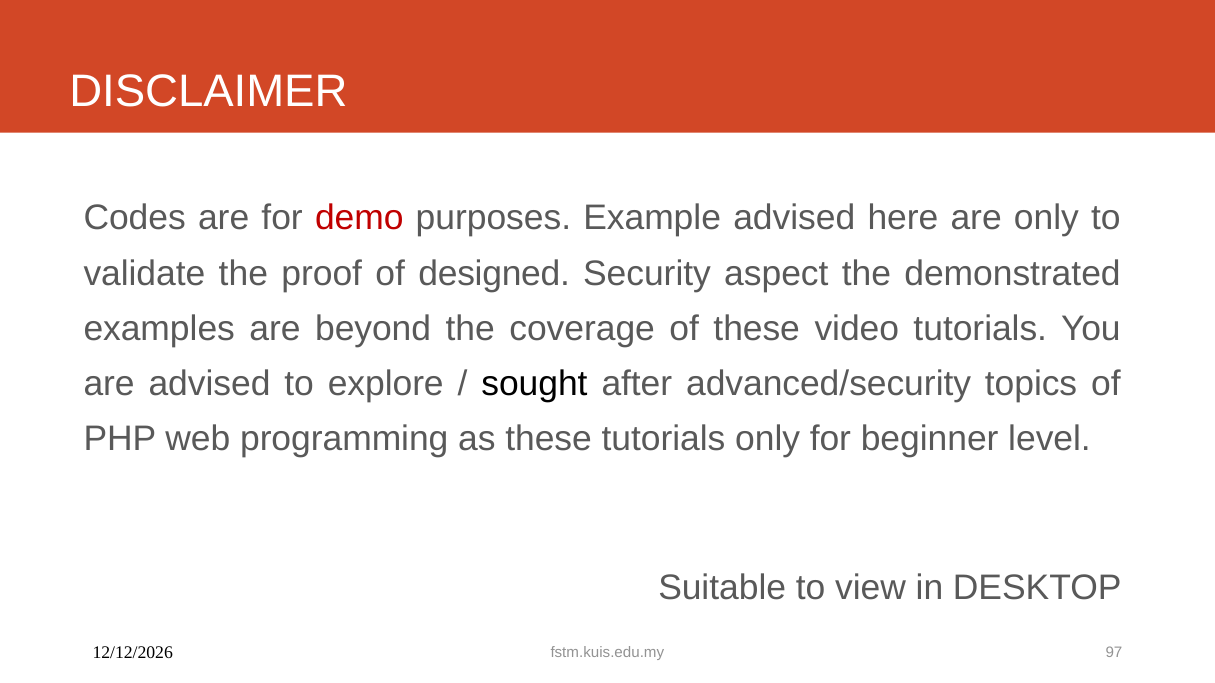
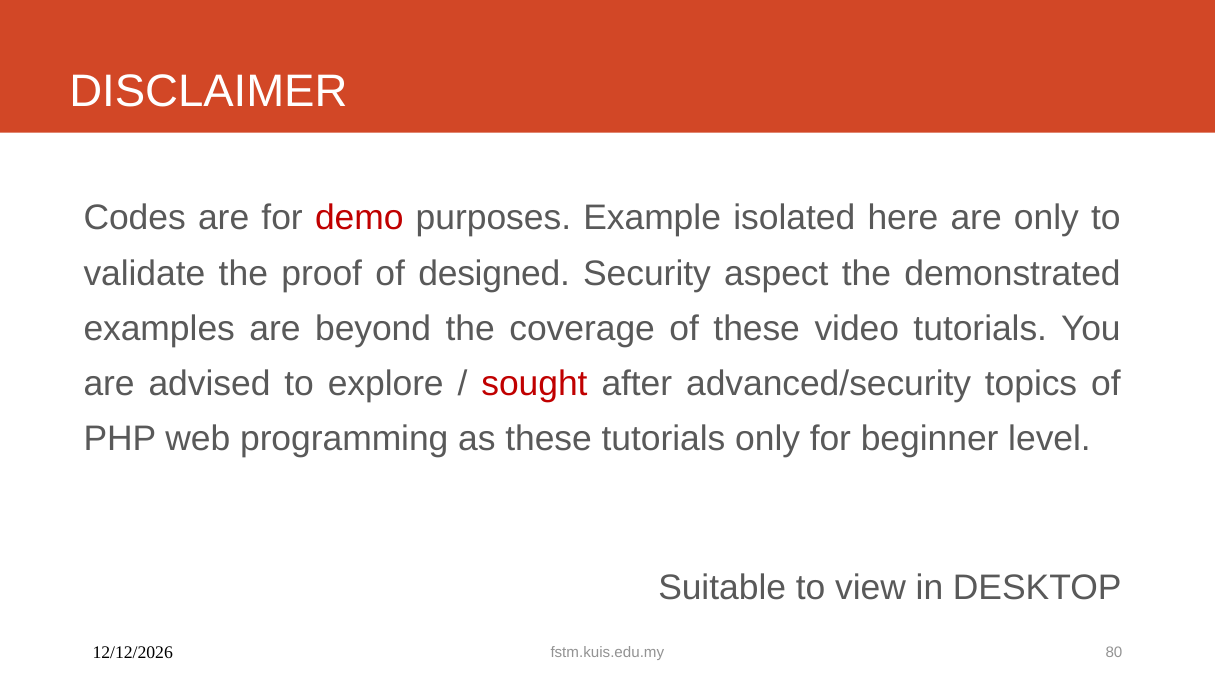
Example advised: advised -> isolated (794, 218)
sought colour: black -> red (534, 384)
97: 97 -> 80 (1114, 653)
